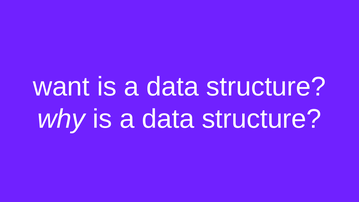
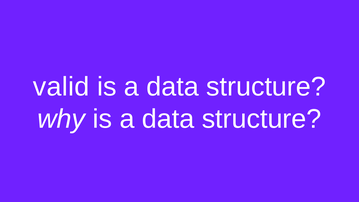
want: want -> valid (61, 87)
